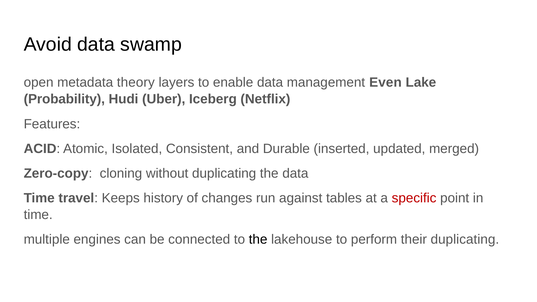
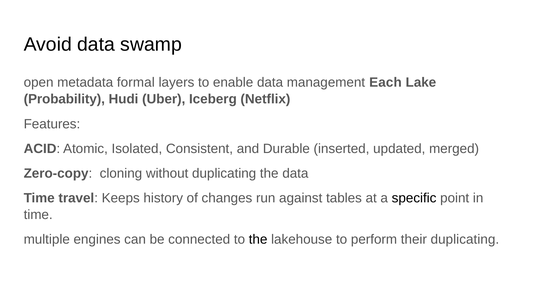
theory: theory -> formal (136, 83)
Even: Even -> Each (385, 83)
specific colour: red -> black (414, 198)
